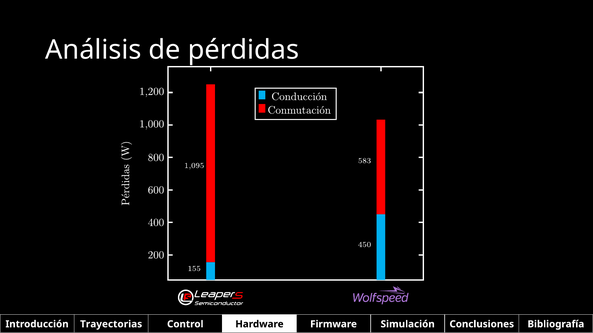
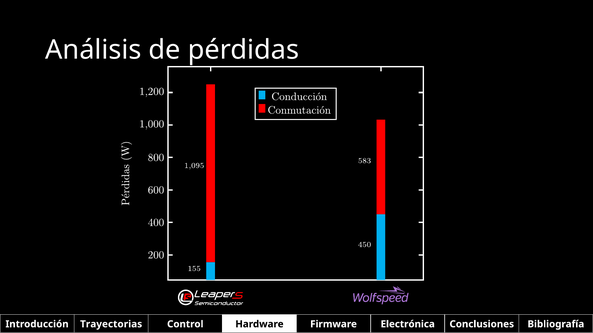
Simulación: Simulación -> Electrónica (408, 325)
